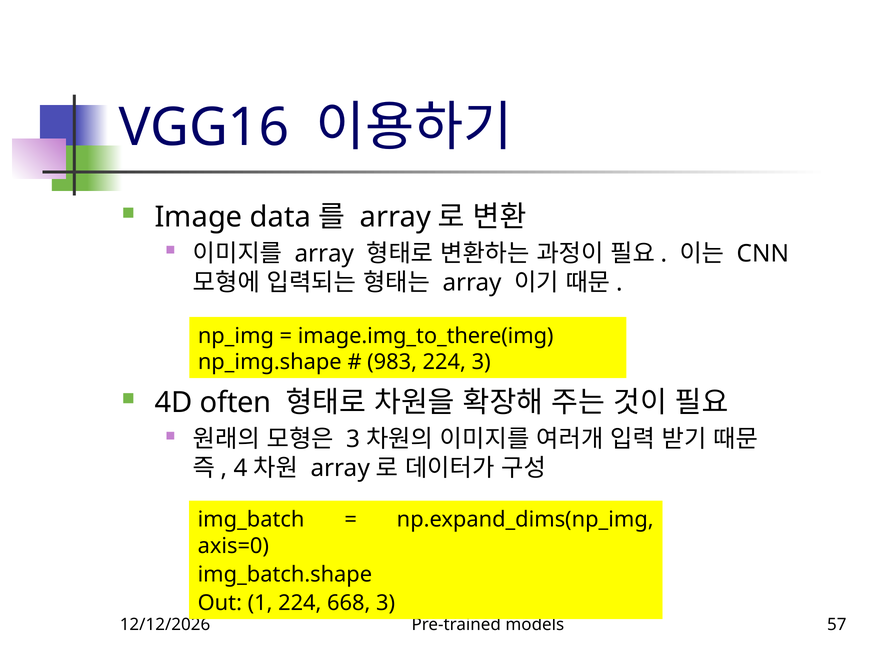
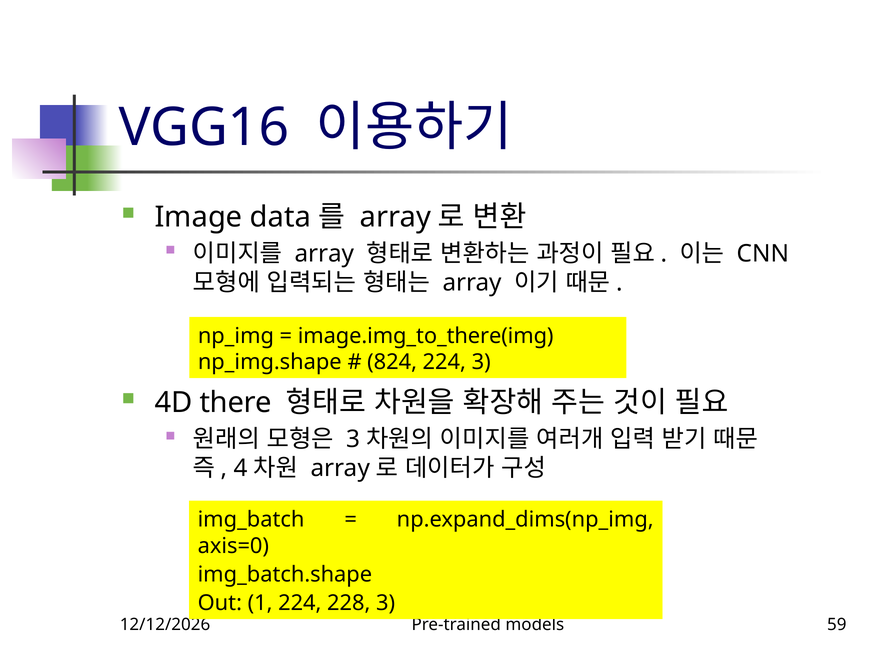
983: 983 -> 824 (392, 362)
often: often -> there (236, 402)
668: 668 -> 228 (349, 603)
57: 57 -> 59 (837, 624)
